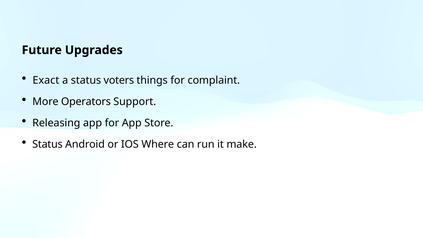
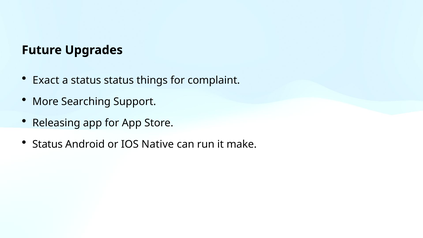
status voters: voters -> status (119, 80)
Operators: Operators -> Searching (86, 102)
Where: Where -> Native (158, 144)
